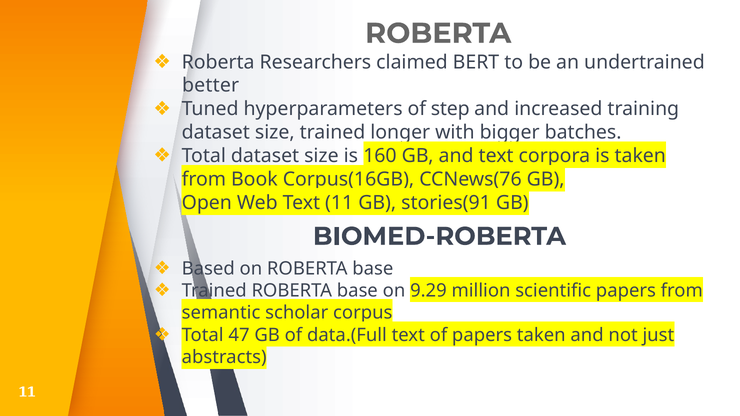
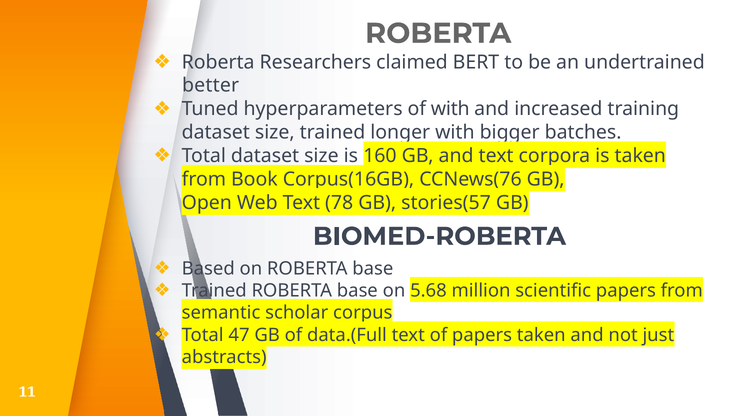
of step: step -> with (450, 109)
Text 11: 11 -> 78 (339, 203)
stories(91: stories(91 -> stories(57 (446, 203)
9.29: 9.29 -> 5.68 (428, 291)
